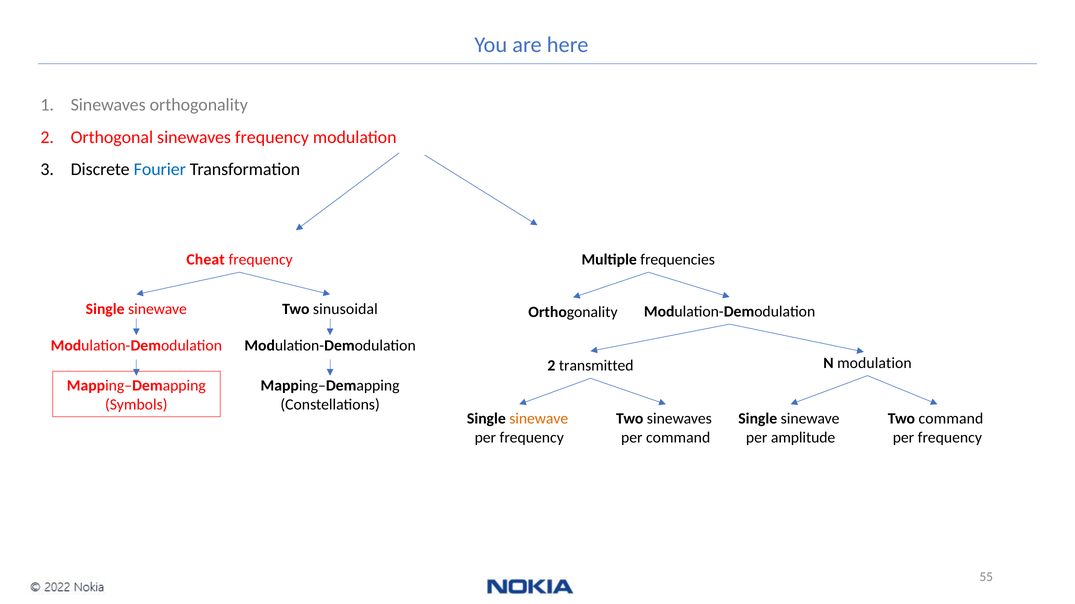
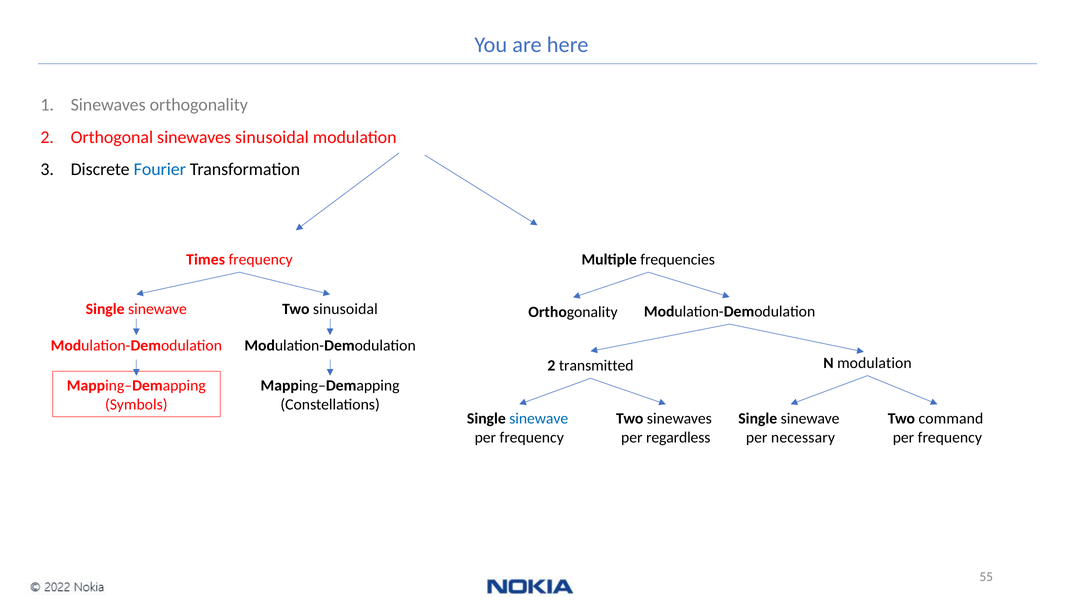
sinewaves frequency: frequency -> sinusoidal (272, 137)
Cheat: Cheat -> Times (206, 260)
sinewave colour: orange -> blue (539, 419)
per command: command -> regardless (678, 438)
amplitude: amplitude -> necessary (803, 438)
